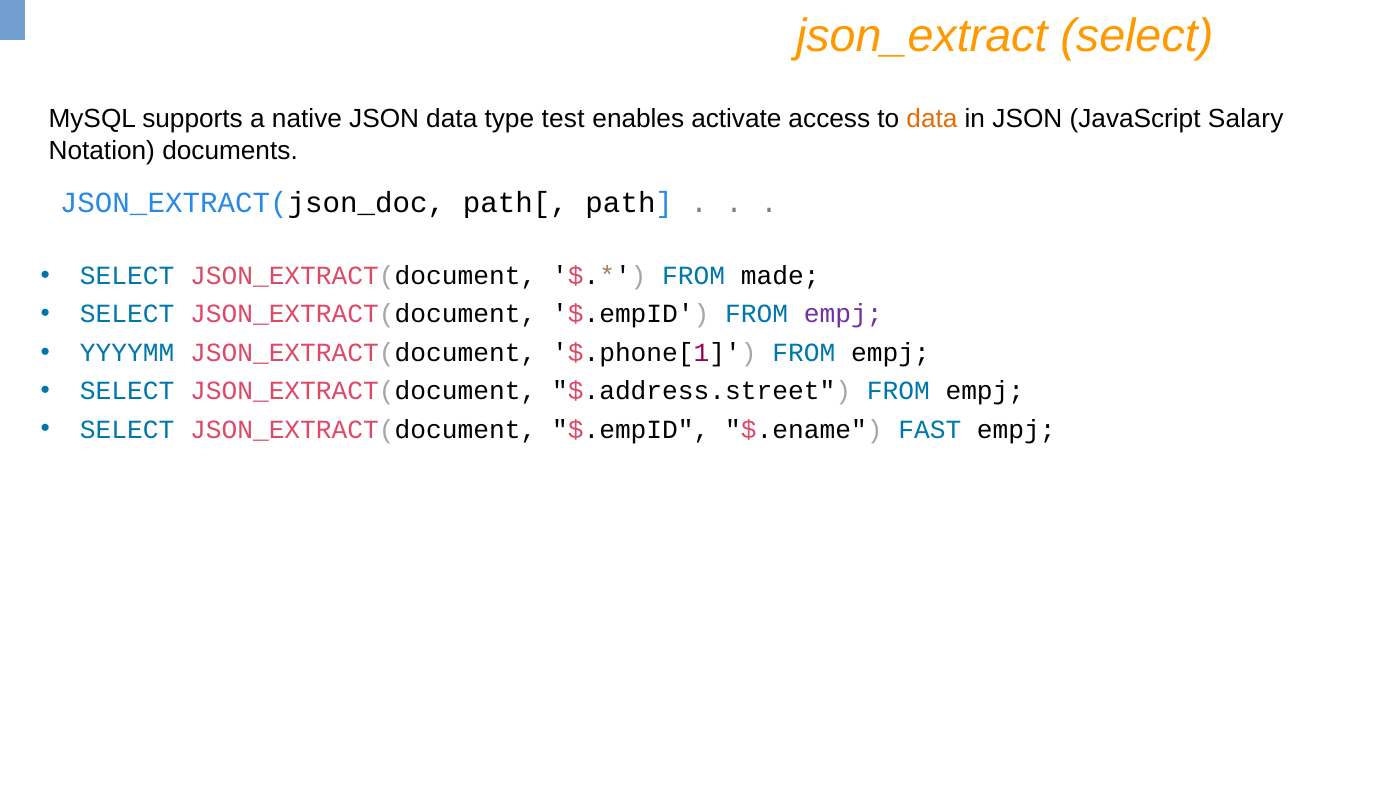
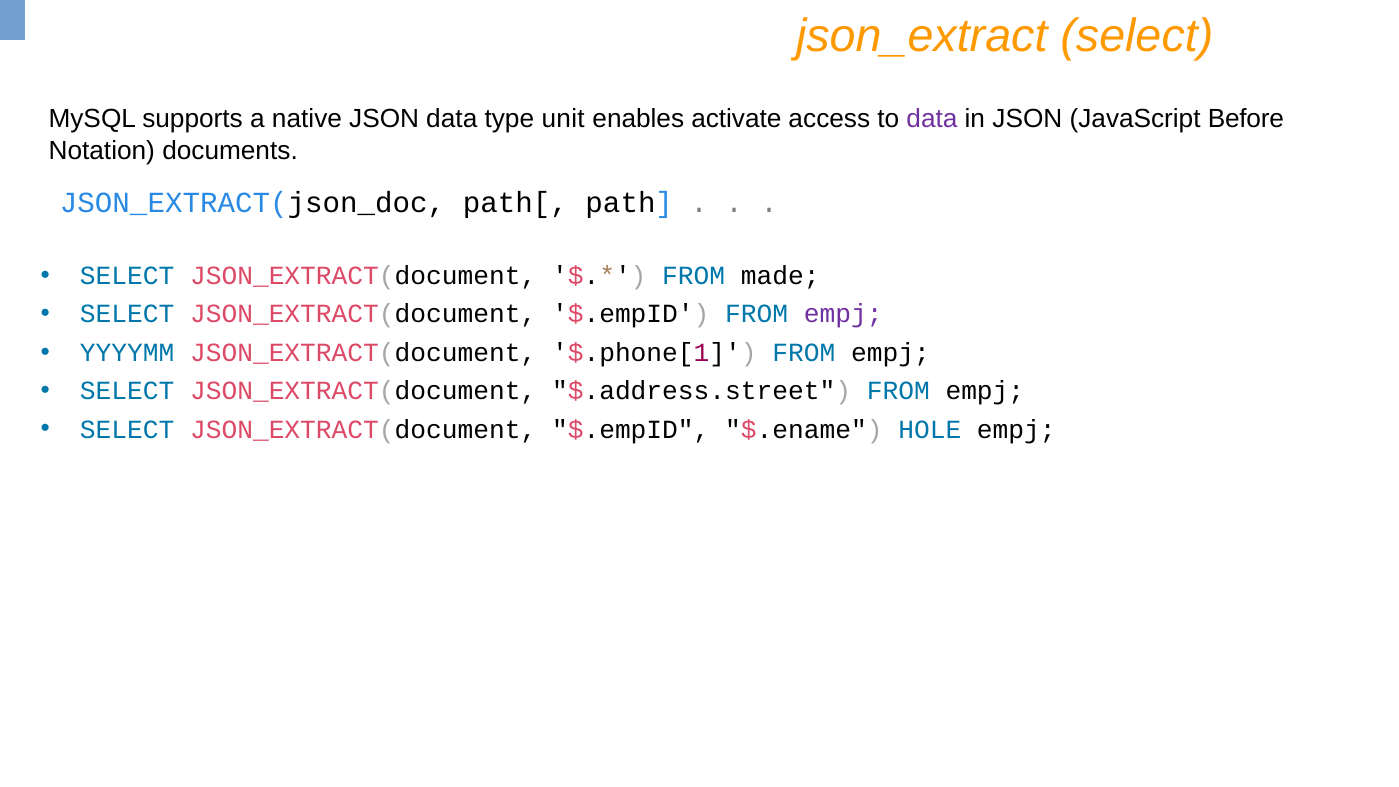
test: test -> unit (563, 119)
data colour: orange -> purple (932, 119)
Salary: Salary -> Before (1246, 119)
FAST: FAST -> HOLE (930, 430)
